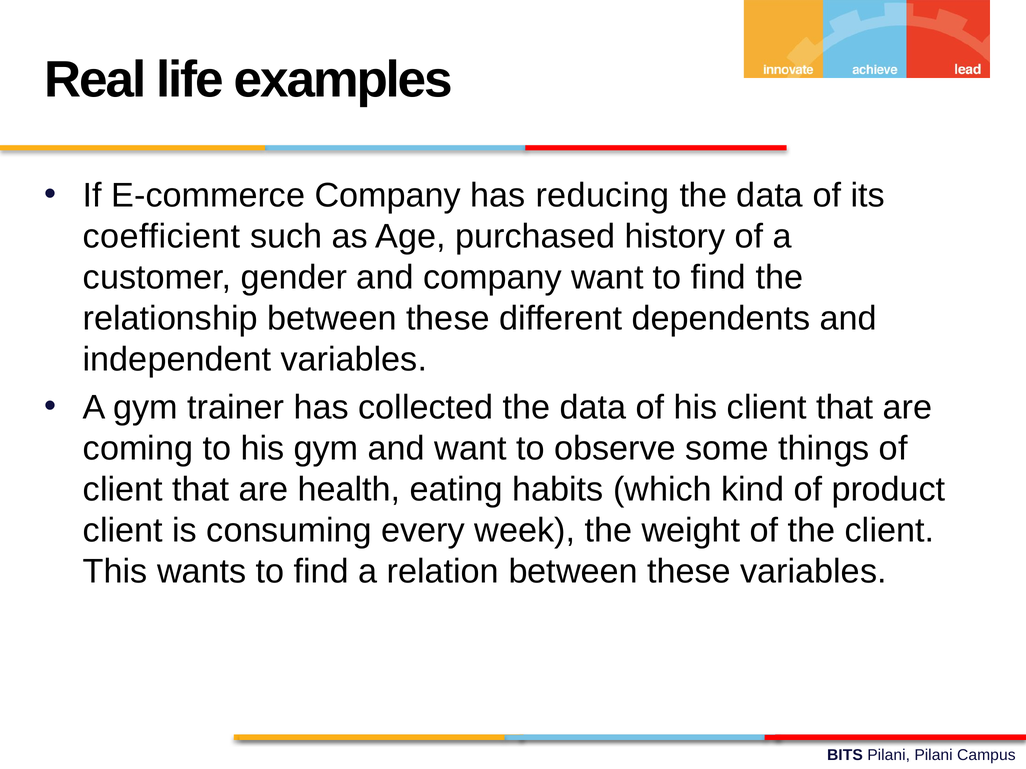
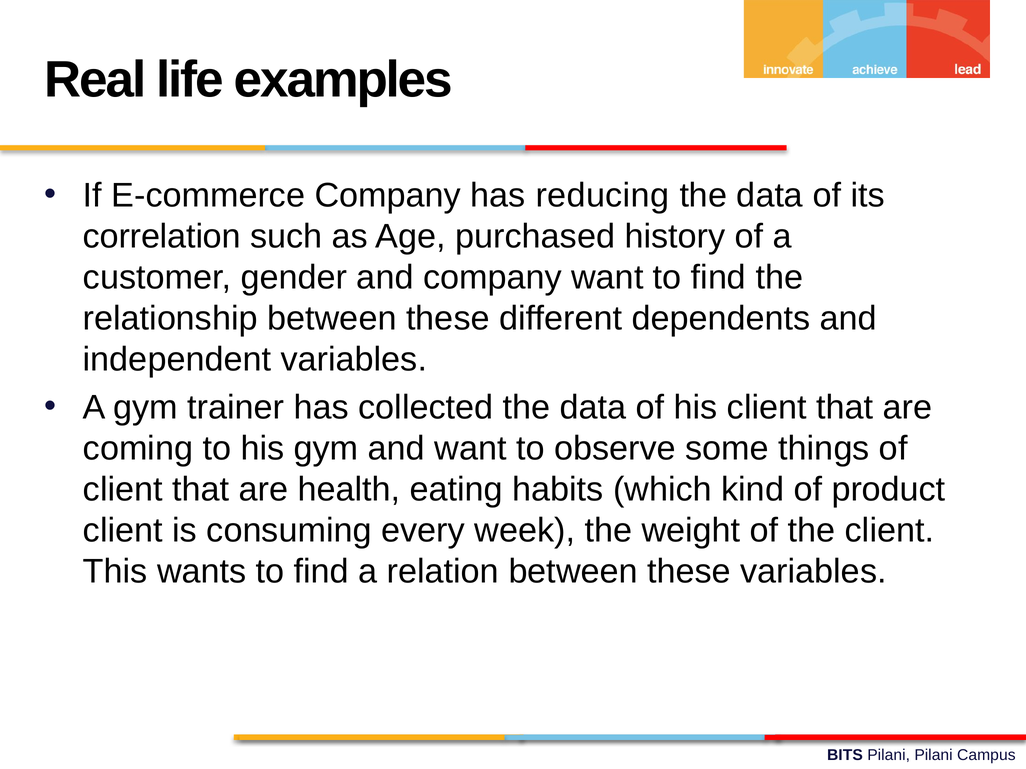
coefficient: coefficient -> correlation (162, 237)
